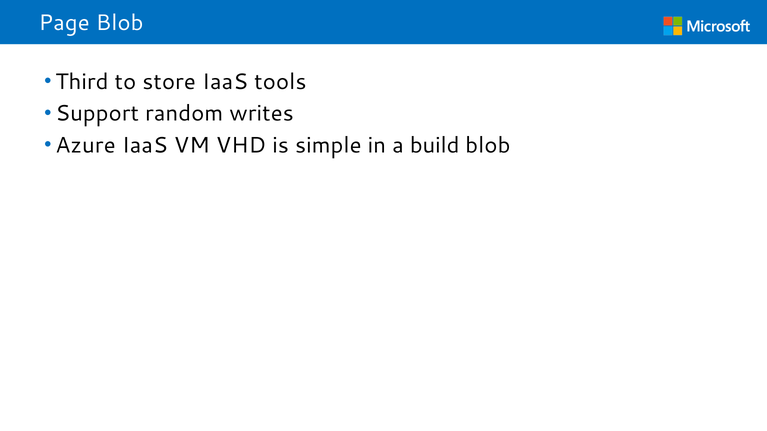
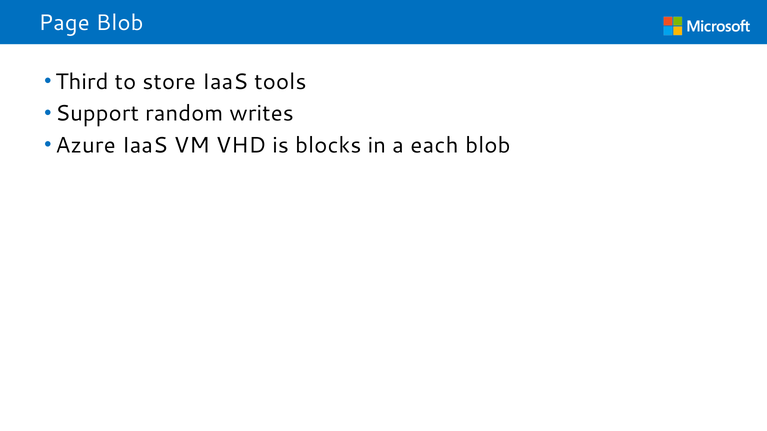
simple: simple -> blocks (328, 145)
build: build -> each (434, 145)
